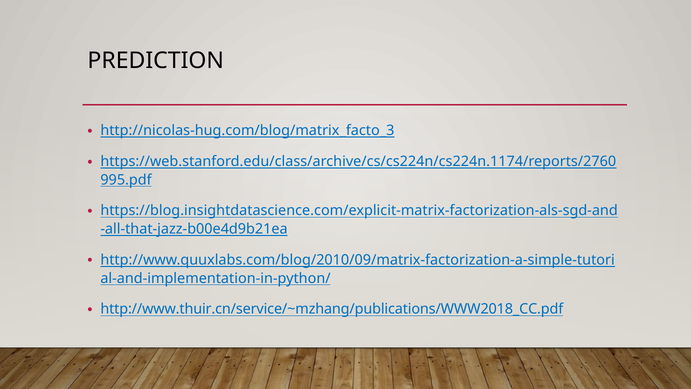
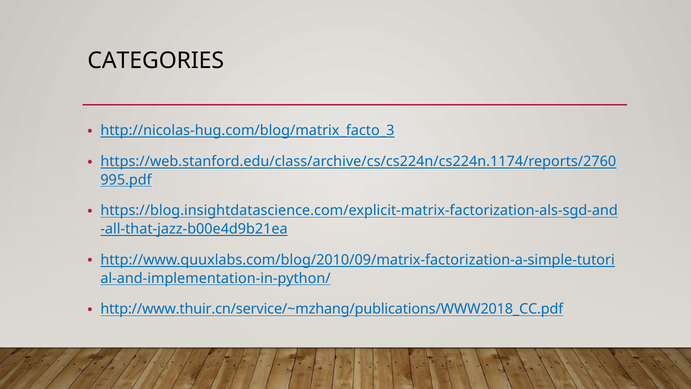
PREDICTION: PREDICTION -> CATEGORIES (156, 61)
